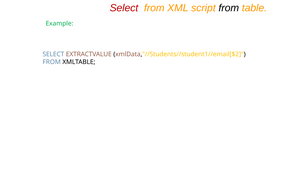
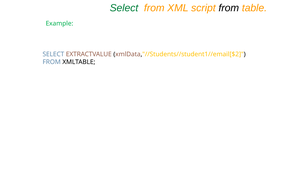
Select colour: red -> green (124, 8)
